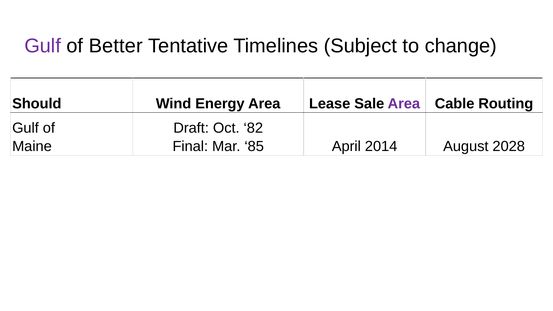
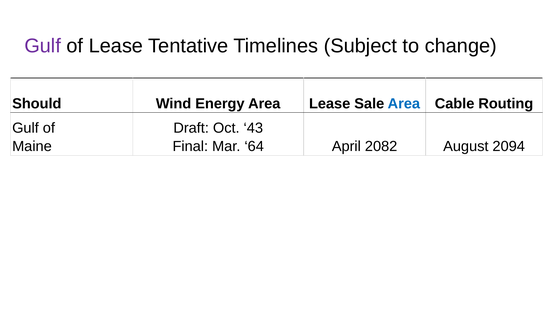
of Better: Better -> Lease (116, 46)
Area colour: purple -> blue (404, 104)
82: 82 -> 43 (253, 128)
85: 85 -> 64 (254, 147)
2014: 2014 -> 2082 (381, 147)
2028: 2028 -> 2094 (509, 147)
